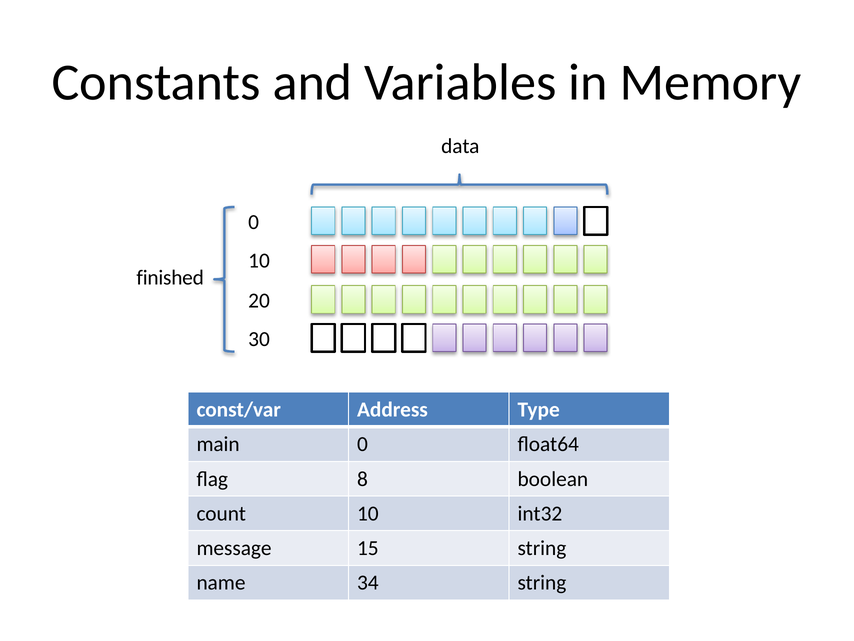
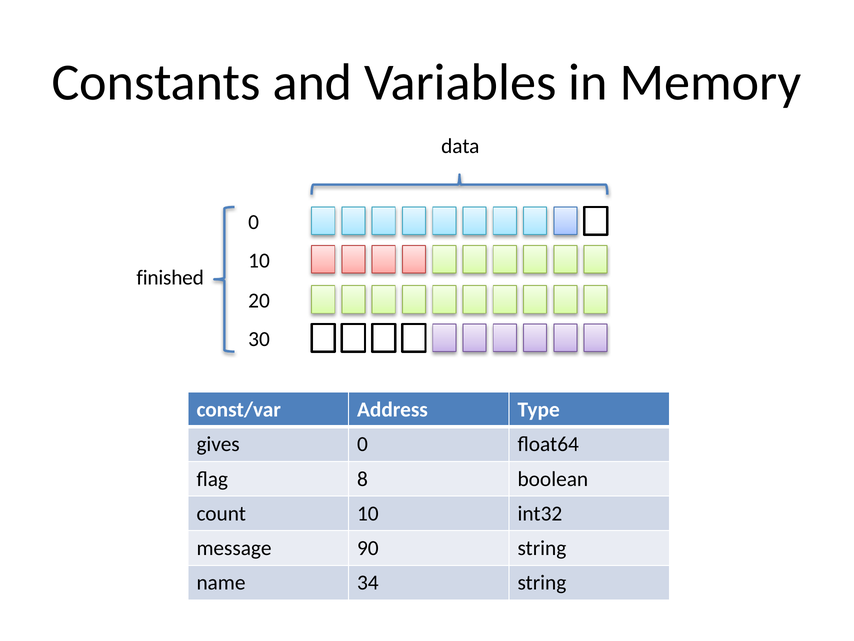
main: main -> gives (218, 444)
15: 15 -> 90 (368, 548)
